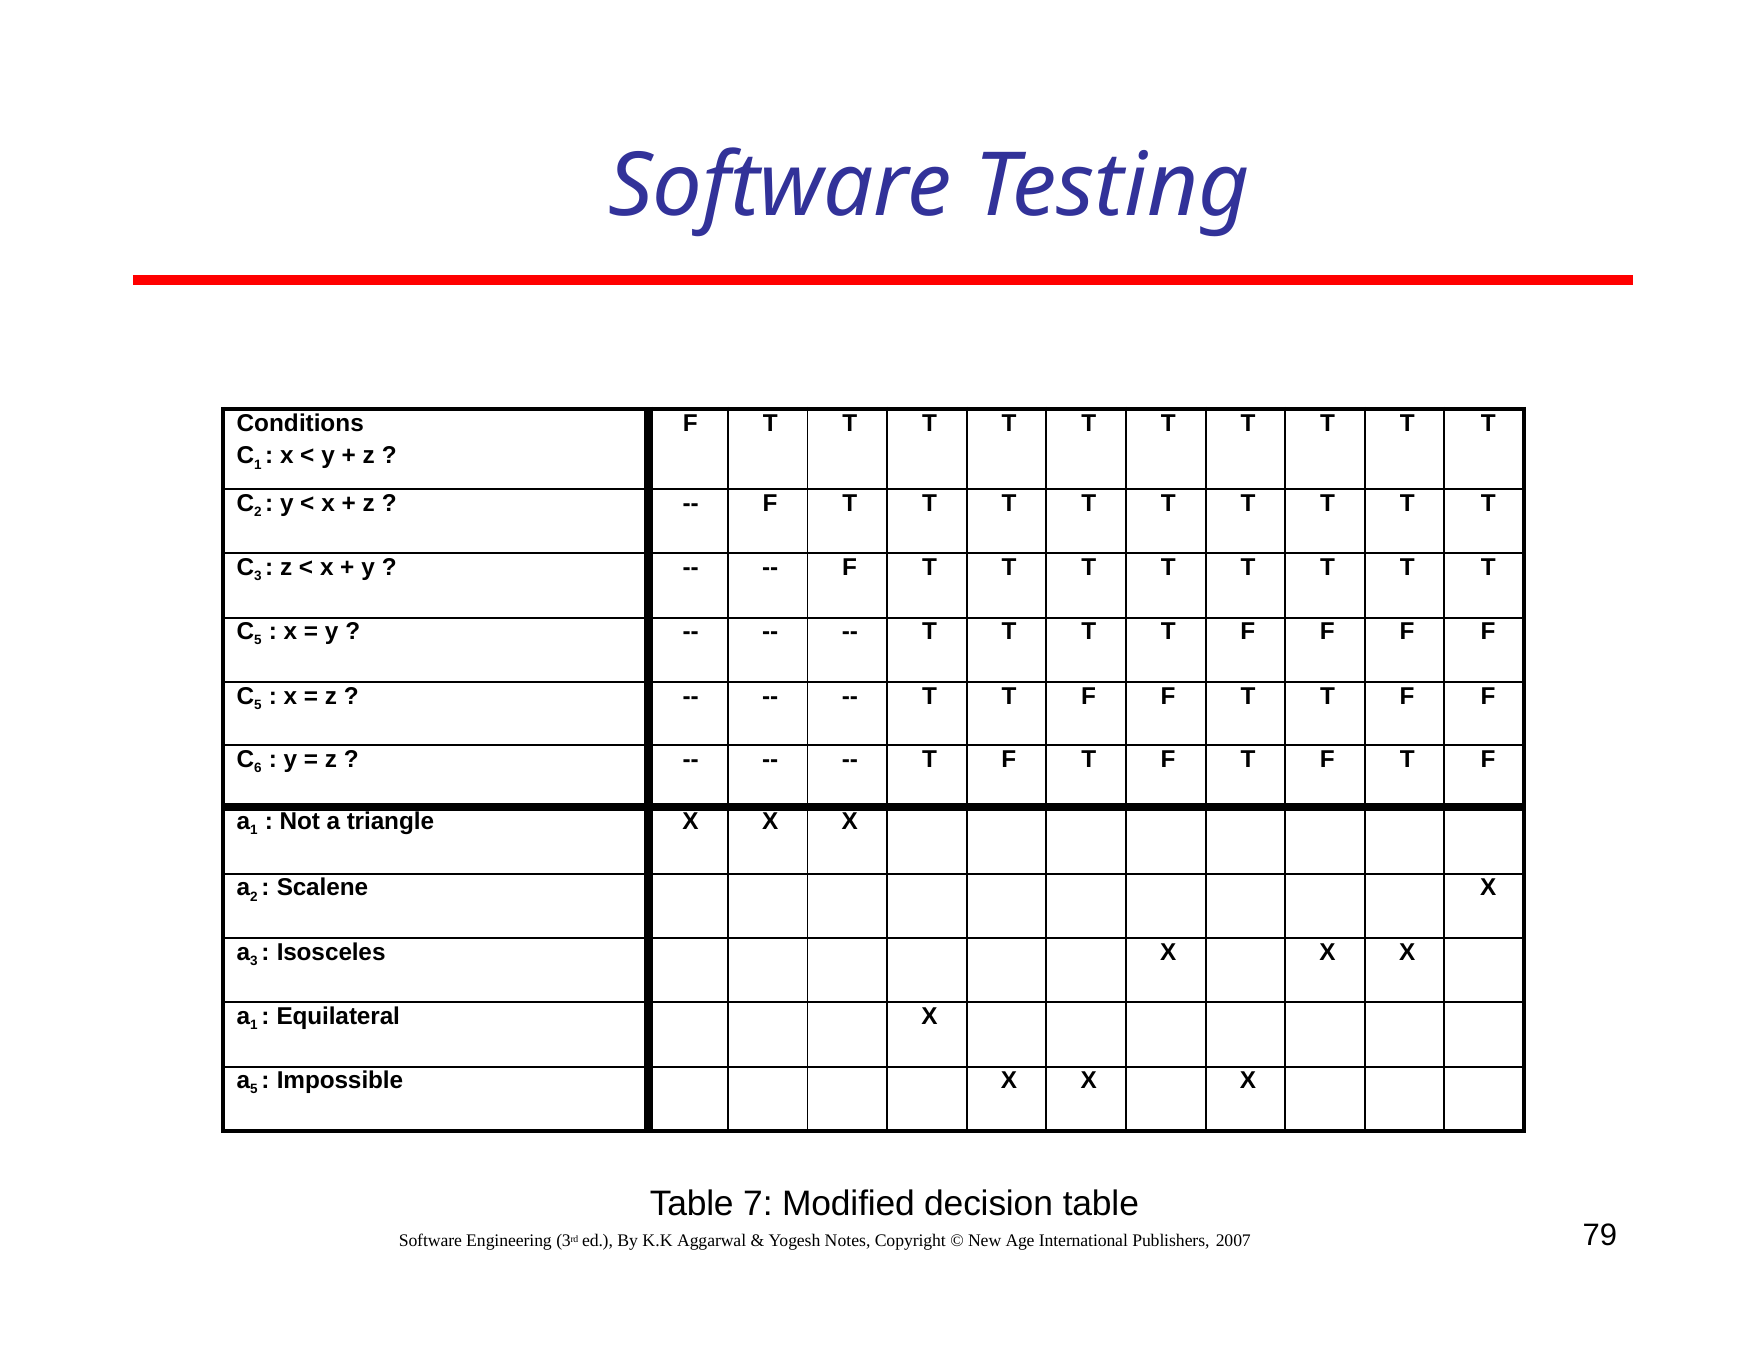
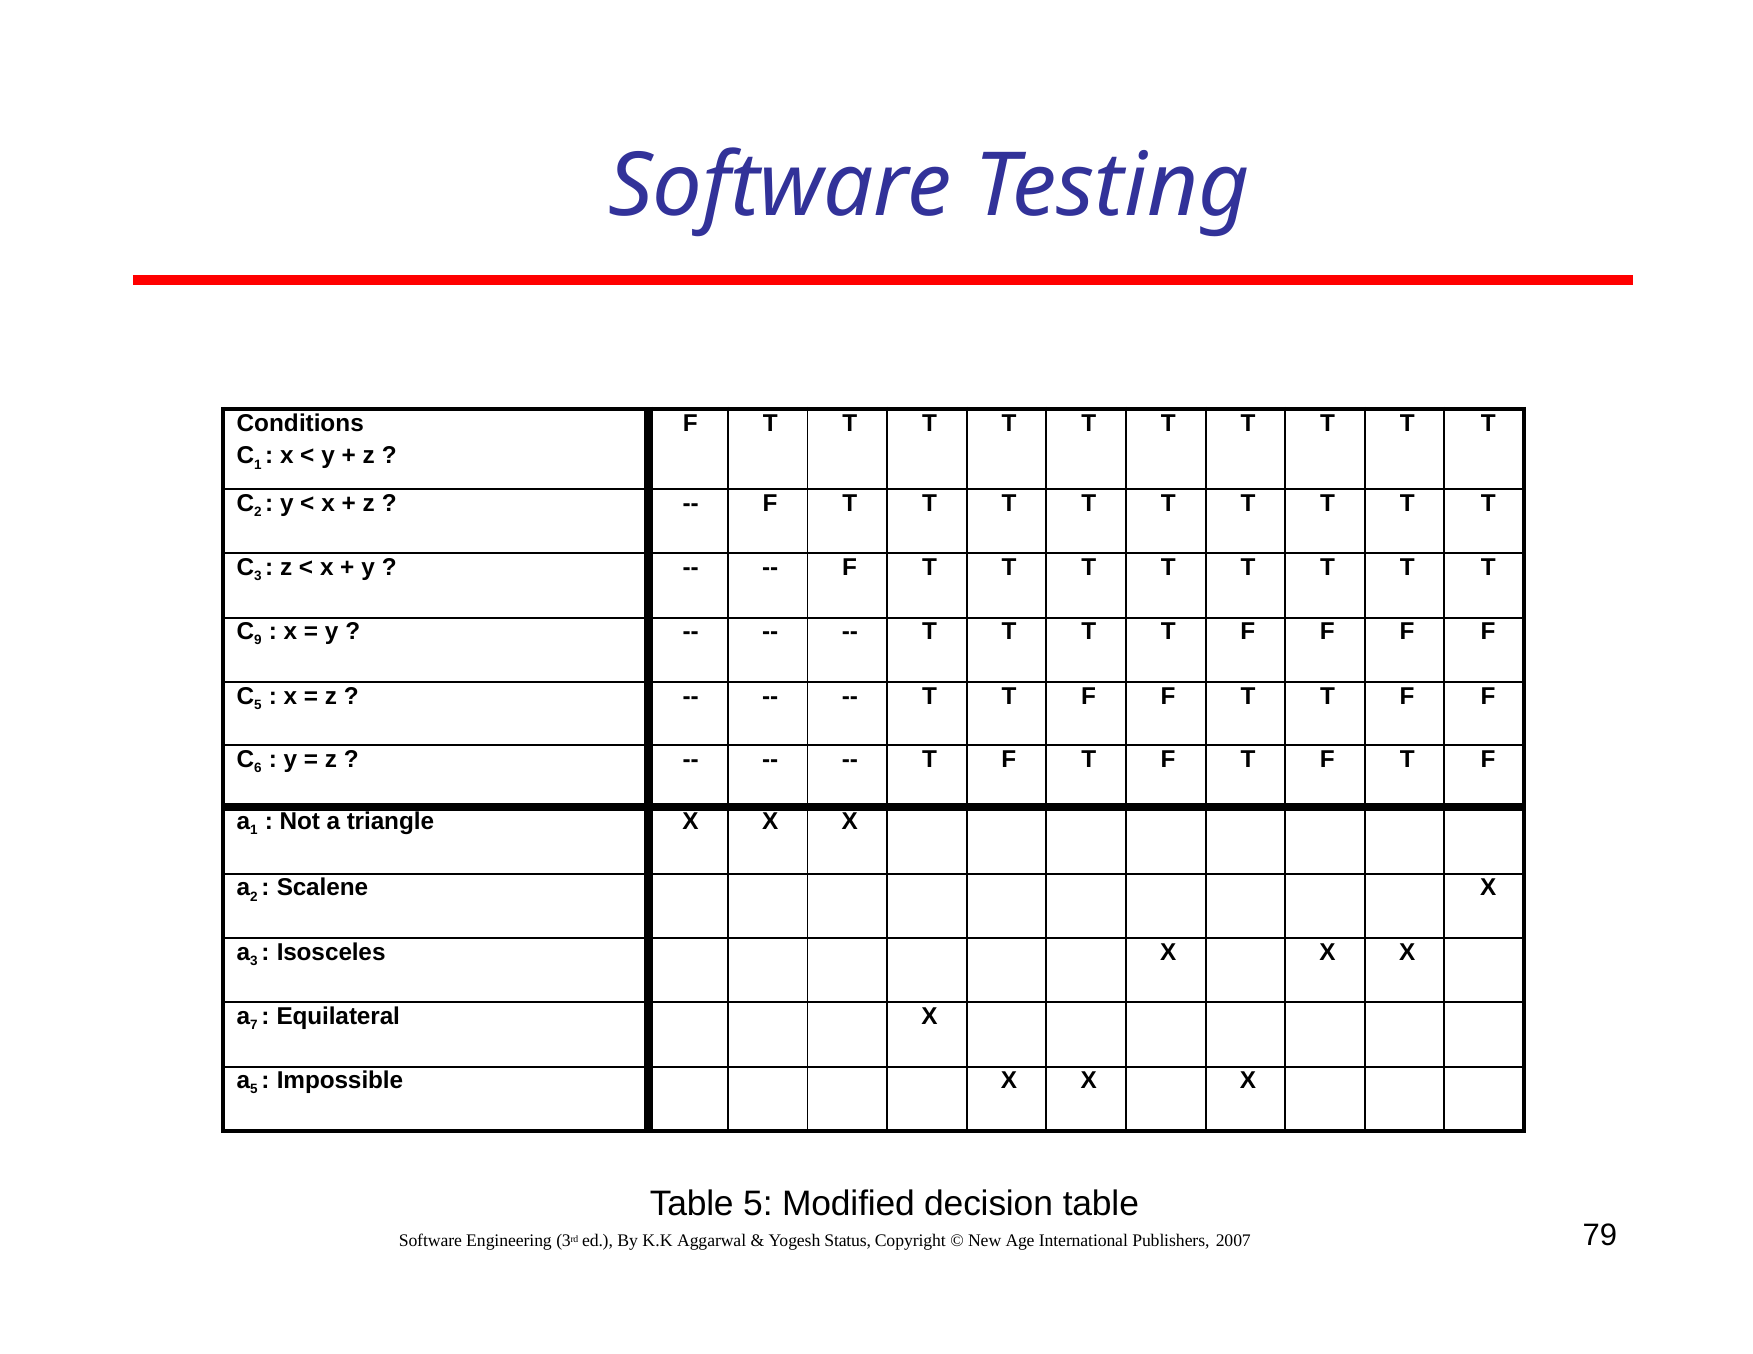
5: 5 -> 9 (258, 641)
1: 1 -> 7 (254, 1026)
Table 7: 7 -> 5 (758, 1205)
Notes: Notes -> Status (848, 1241)
